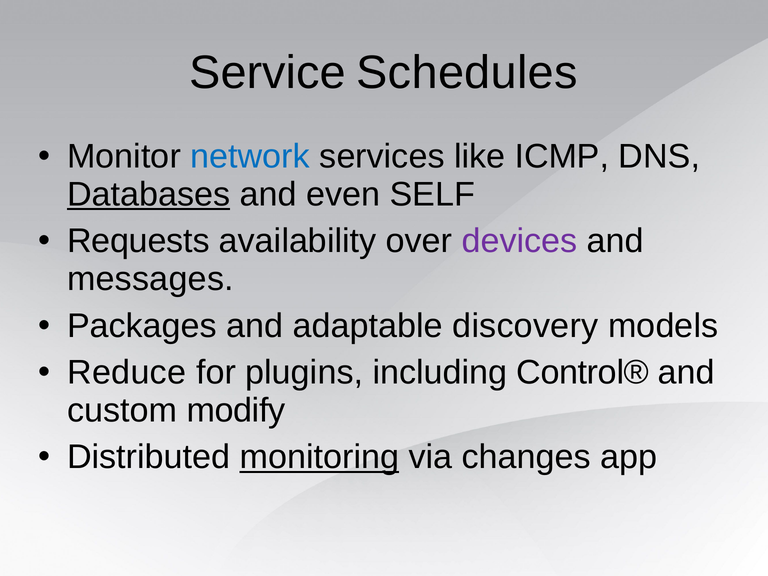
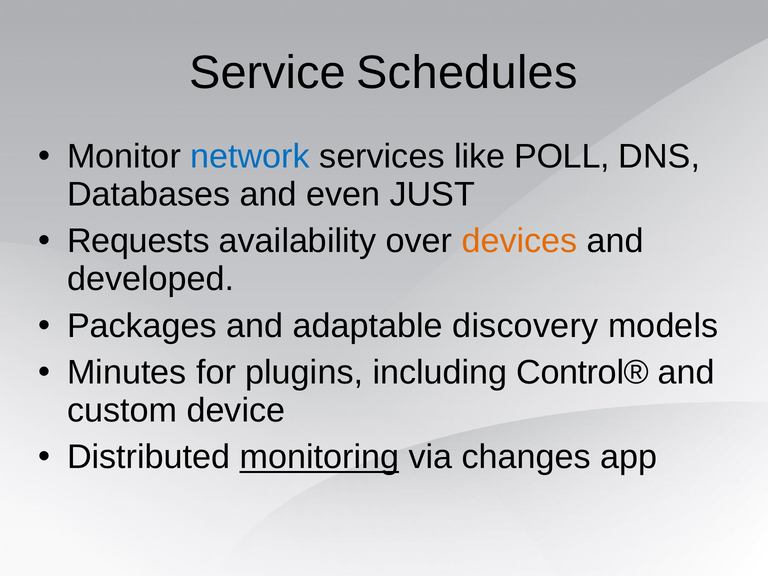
ICMP: ICMP -> POLL (562, 156)
Databases underline: present -> none (149, 194)
SELF: SELF -> JUST (432, 194)
devices colour: purple -> orange (520, 241)
messages: messages -> developed (151, 279)
Reduce: Reduce -> Minutes (127, 372)
modify: modify -> device (236, 411)
